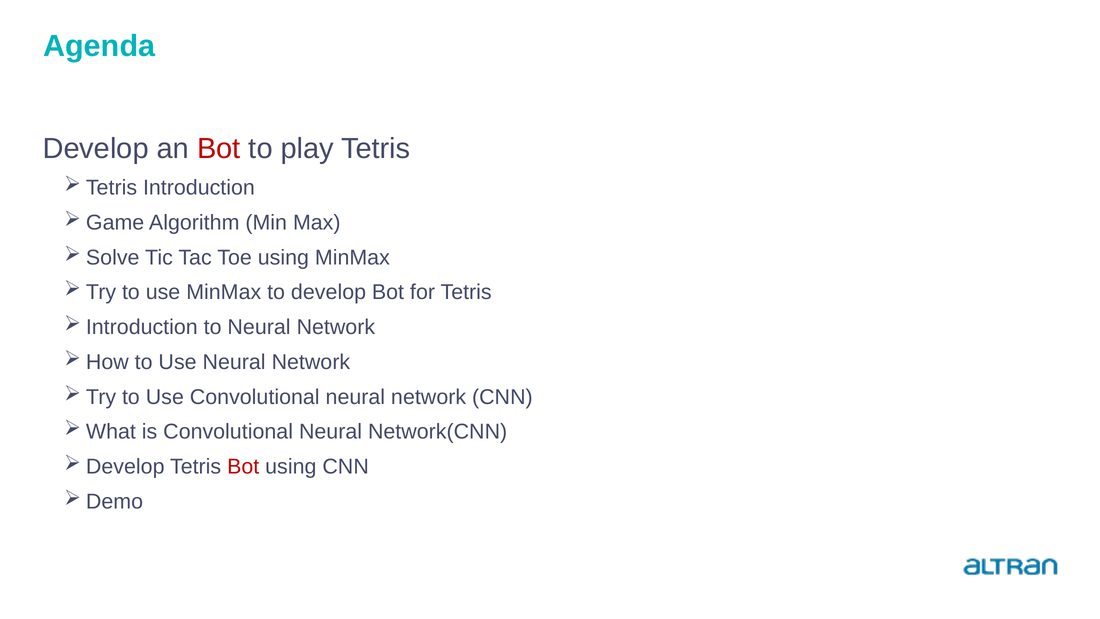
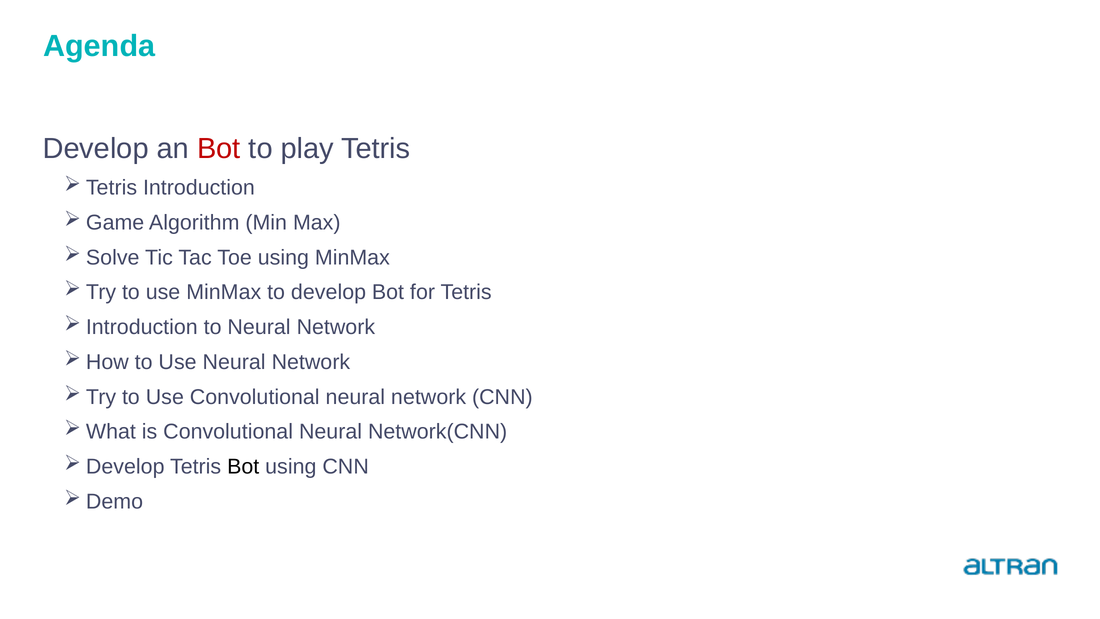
Bot colour: red -> black (243, 467)
